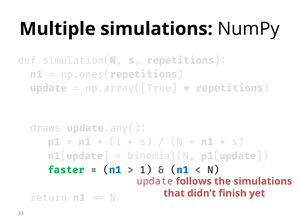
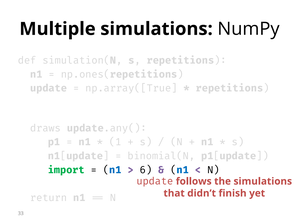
faster: faster -> import (66, 170)
1: 1 -> 6 (146, 170)
